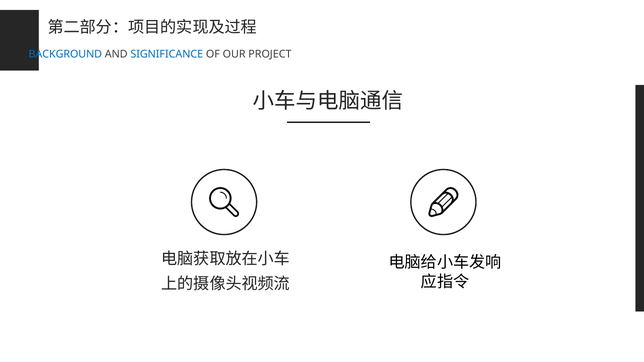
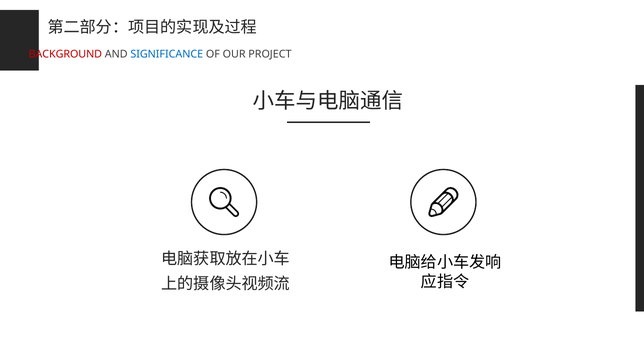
BACKGROUND colour: blue -> red (65, 54)
